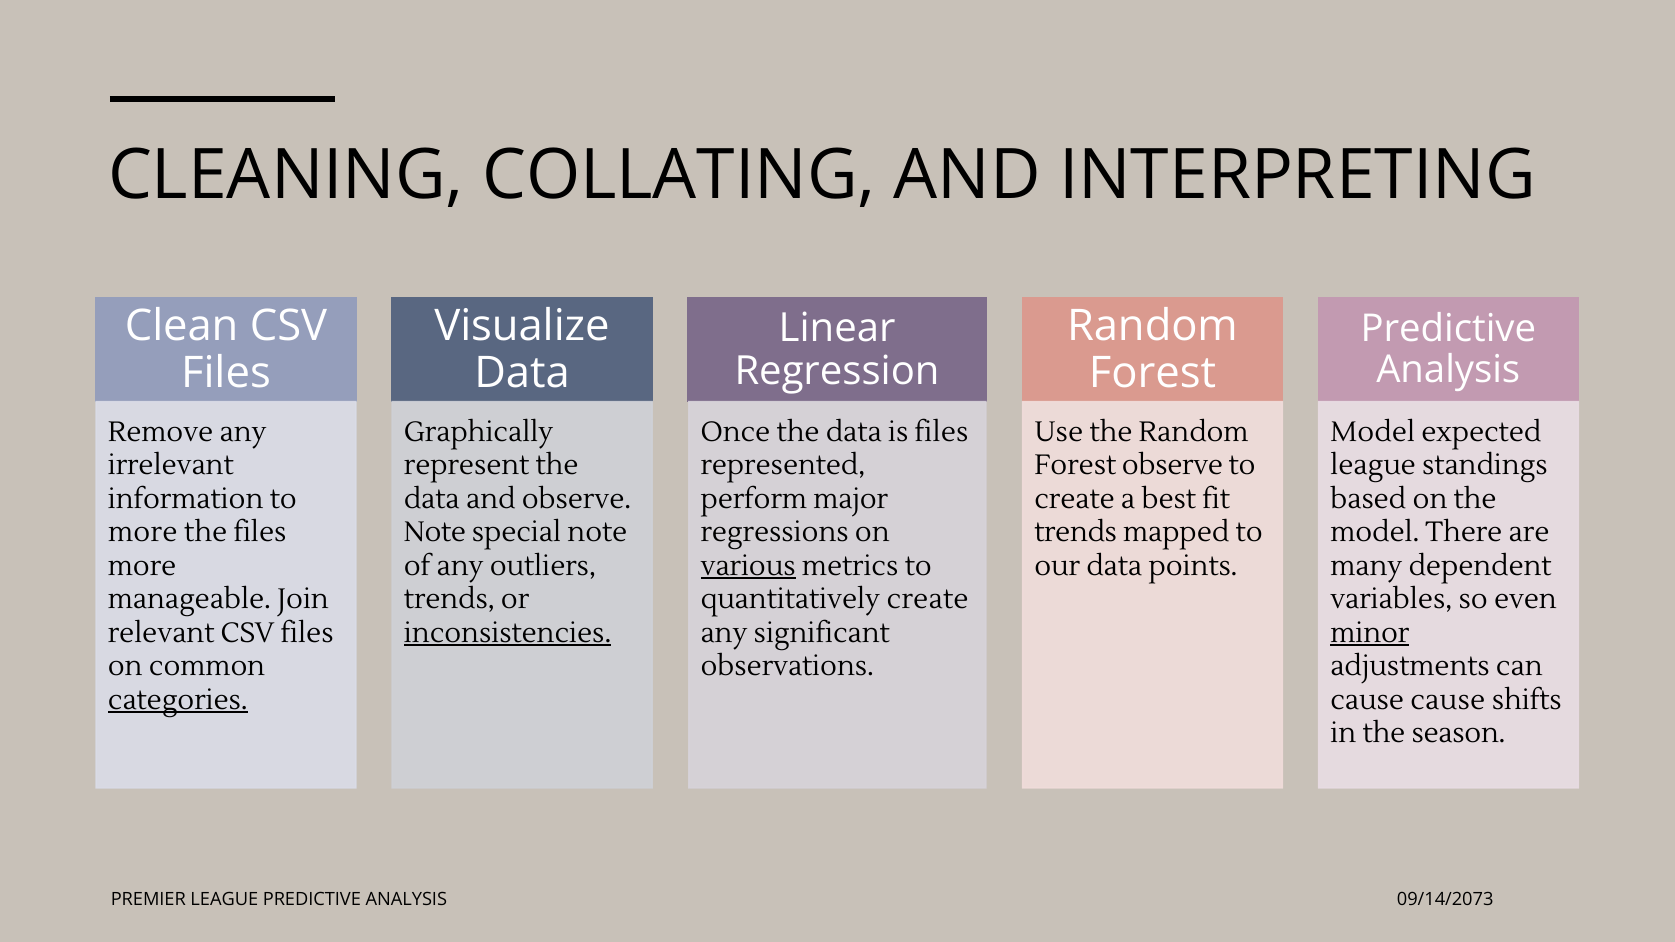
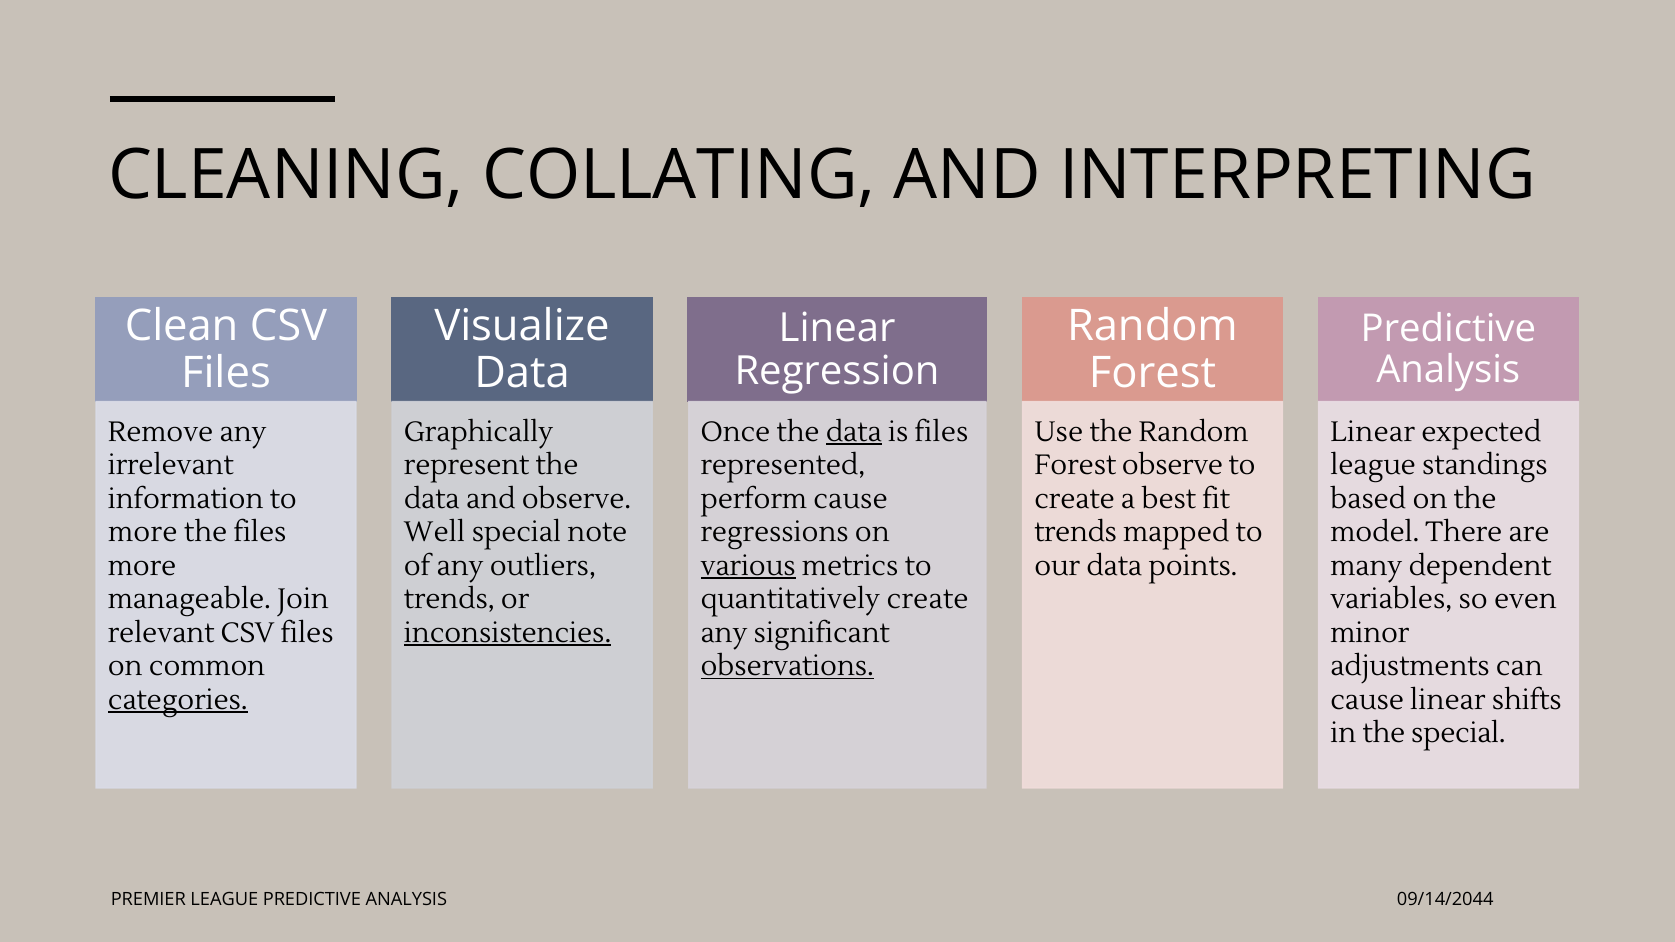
data underline: none -> present (854, 432)
Model: Model -> Linear (1373, 432)
perform major: major -> cause (851, 499)
Note: Note -> Well (435, 533)
minor underline: present -> none (1370, 633)
observations underline: none -> present (787, 667)
cause cause: cause -> linear (1448, 700)
the season: season -> special (1458, 734)
09/14/2073: 09/14/2073 -> 09/14/2044 (1445, 900)
